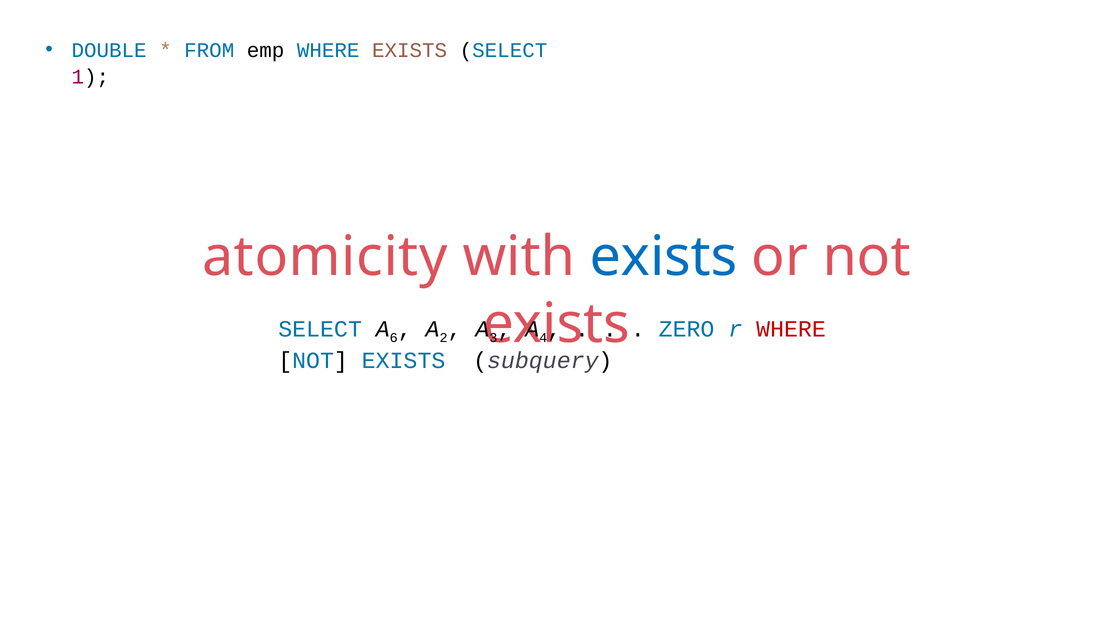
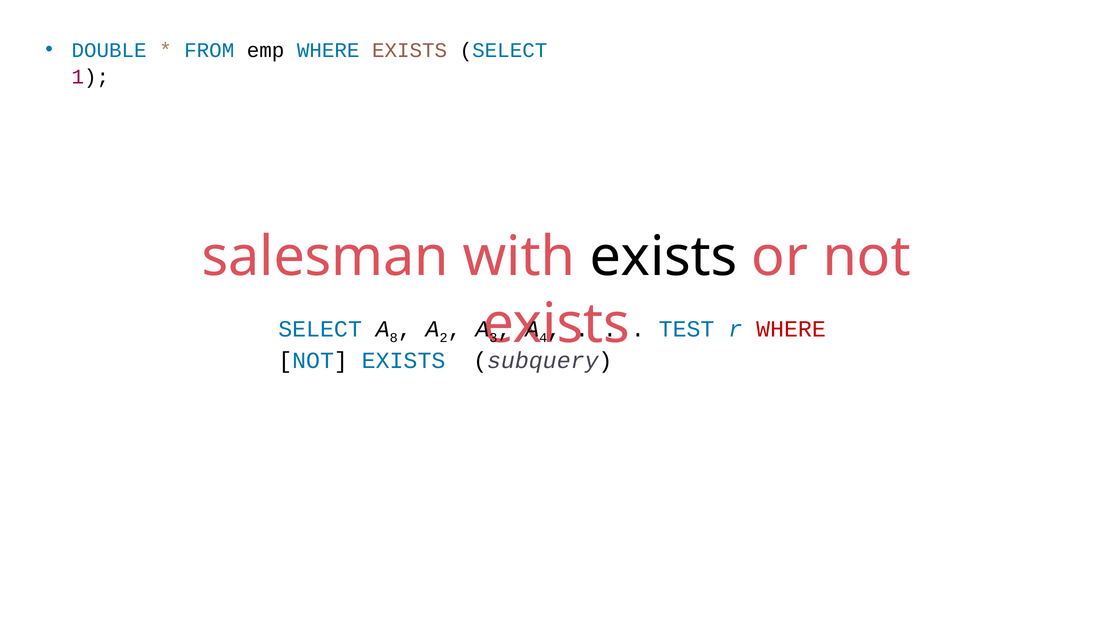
atomicity: atomicity -> salesman (325, 257)
exists colour: blue -> black (663, 257)
6: 6 -> 8 (394, 338)
ZERO: ZERO -> TEST (687, 329)
